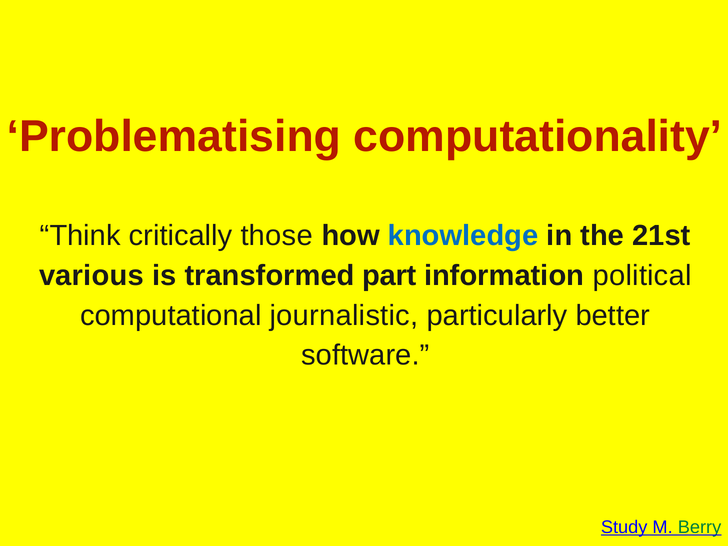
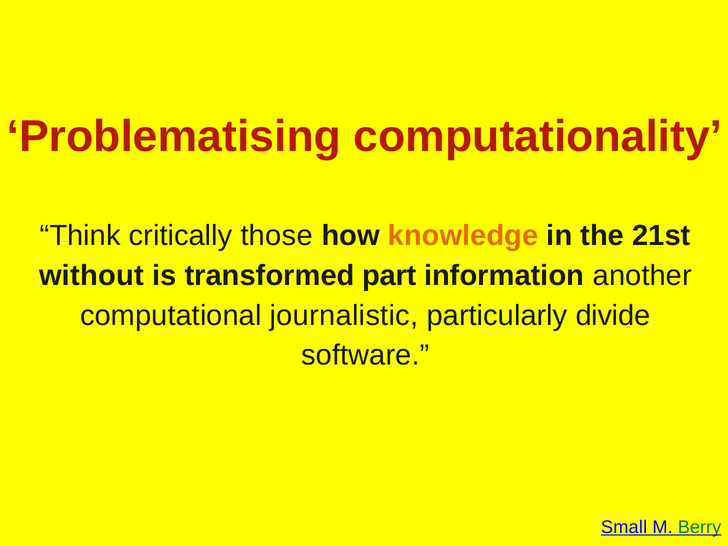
knowledge colour: blue -> orange (463, 236)
various: various -> without (91, 276)
political: political -> another (642, 276)
better: better -> divide (613, 315)
Study: Study -> Small (624, 527)
